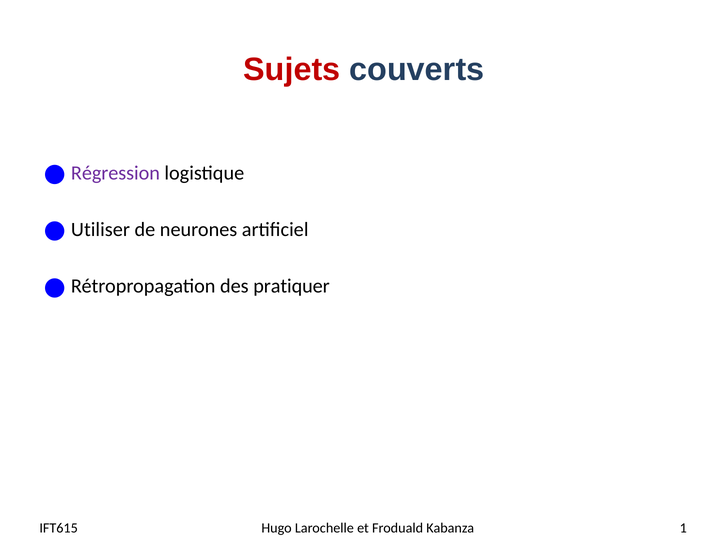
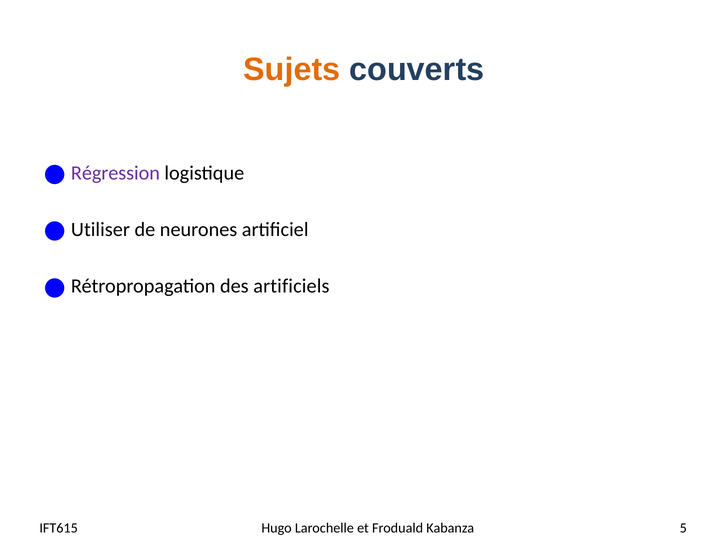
Sujets colour: red -> orange (292, 70)
pratiquer: pratiquer -> artificiels (291, 286)
1: 1 -> 5 (683, 528)
